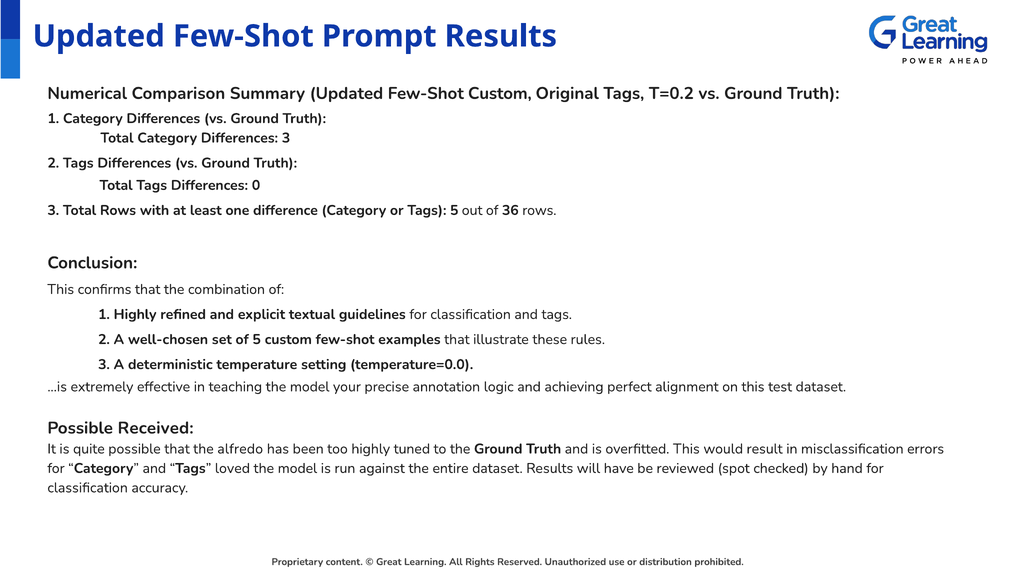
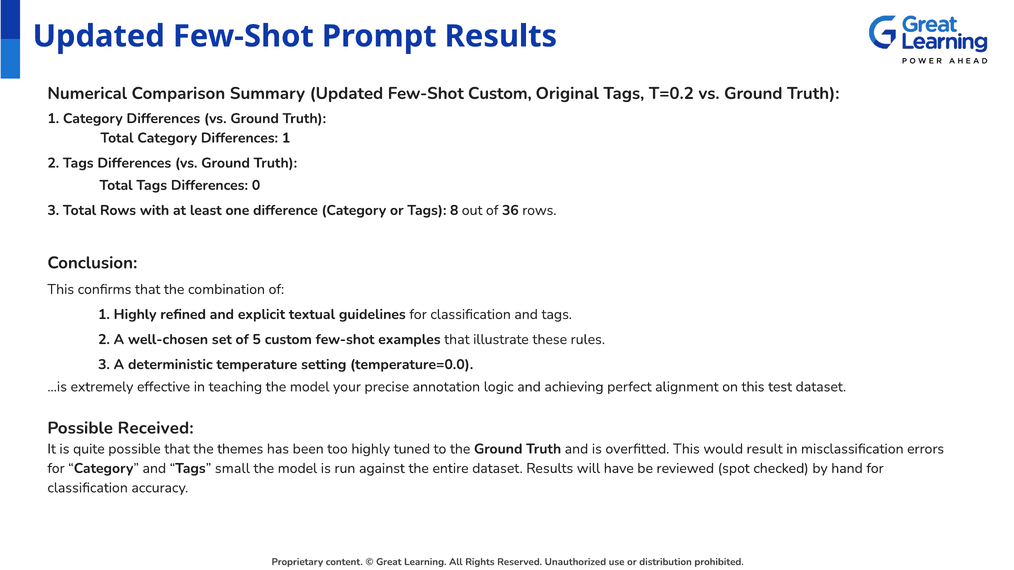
Differences 3: 3 -> 1 (286, 138)
Tags 5: 5 -> 8 (454, 210)
alfredo: alfredo -> themes (240, 449)
loved: loved -> small (232, 469)
